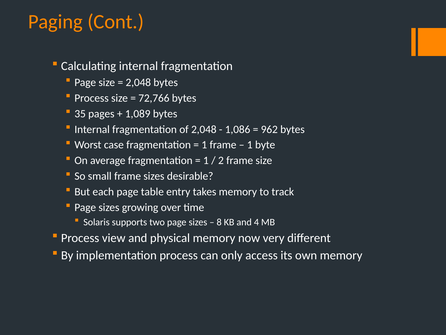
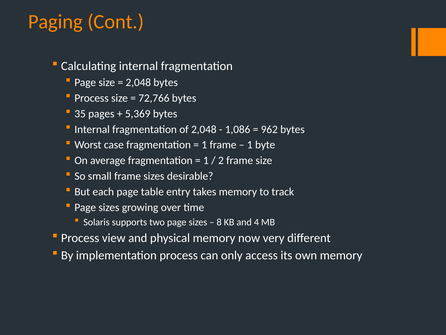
1,089: 1,089 -> 5,369 (138, 114)
